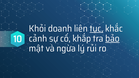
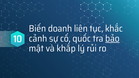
Khỏi: Khỏi -> Biến (37, 29)
tục underline: present -> none (96, 29)
khắp: khắp -> quốc (82, 39)
ngừa: ngừa -> khắp (66, 49)
